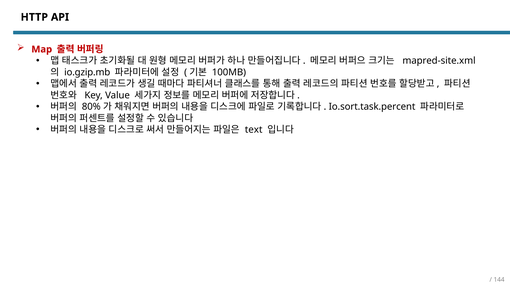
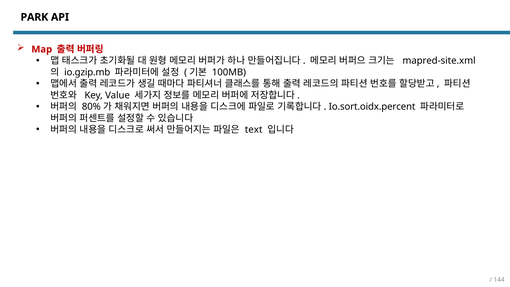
HTTP: HTTP -> PARK (34, 17)
Io.sort.task.percent: Io.sort.task.percent -> Io.sort.oidx.percent (372, 107)
